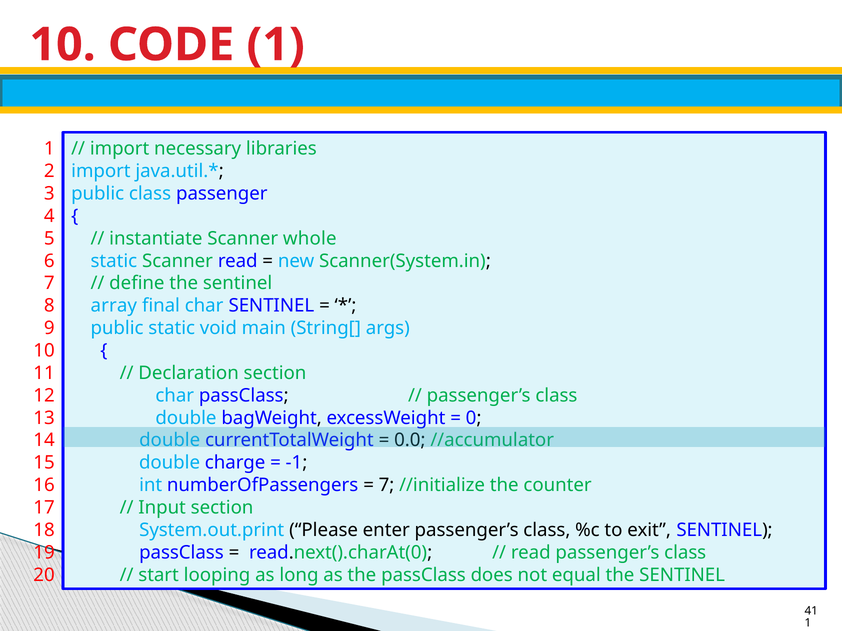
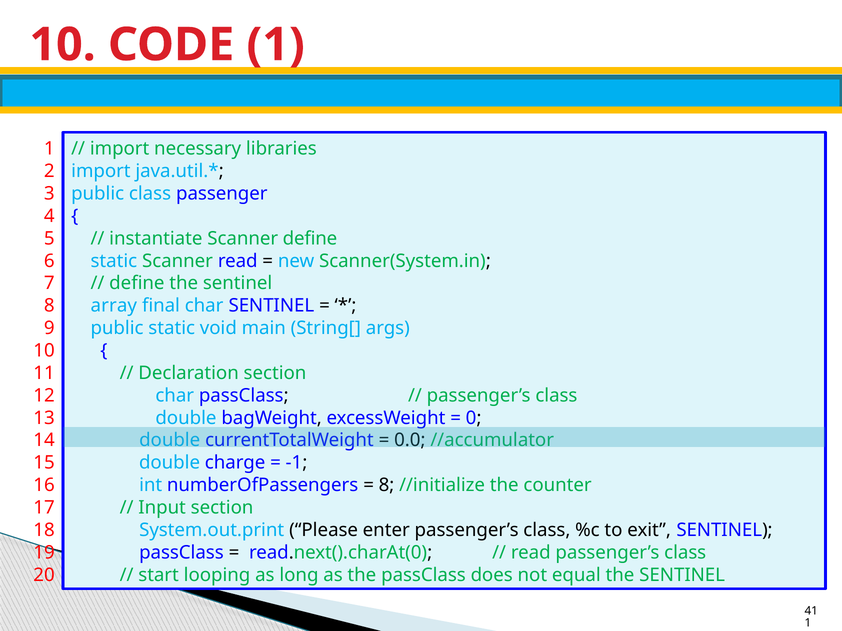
Scanner whole: whole -> define (310, 239)
7: 7 -> 8 (387, 486)
